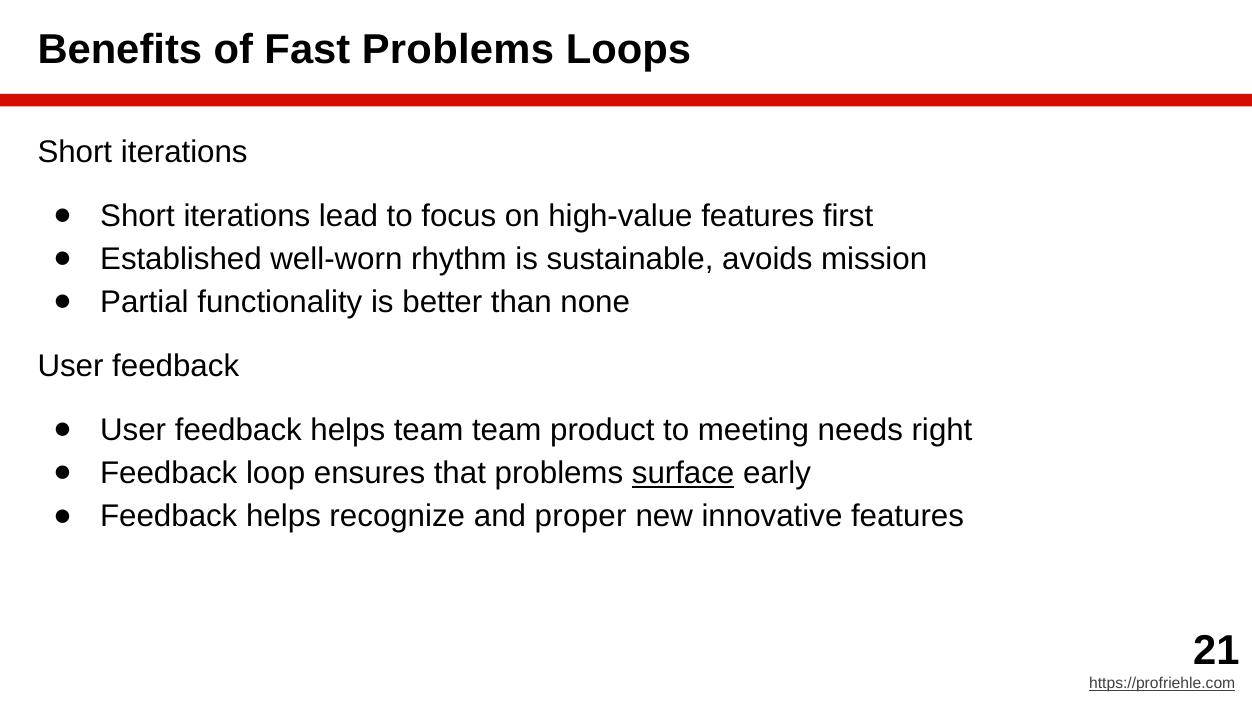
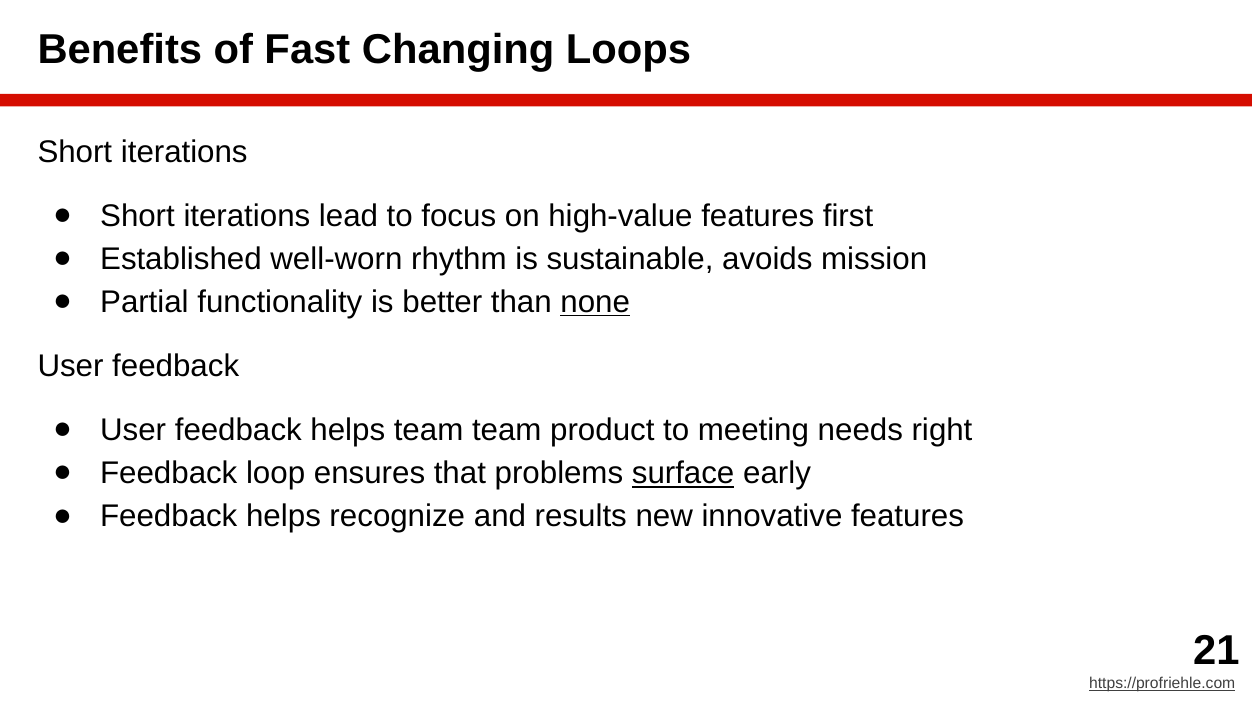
Fast Problems: Problems -> Changing (458, 50)
none underline: none -> present (595, 302)
proper: proper -> results (581, 517)
